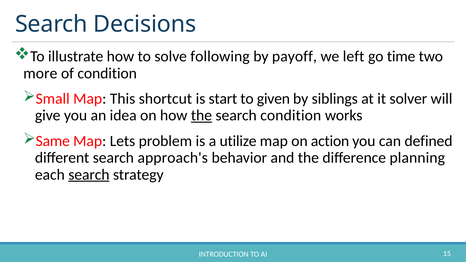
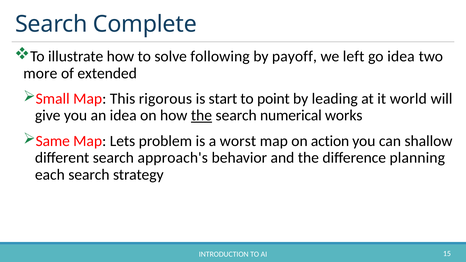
Decisions: Decisions -> Complete (145, 24)
go time: time -> idea (401, 56)
of condition: condition -> extended (107, 73)
shortcut: shortcut -> rigorous (165, 99)
given: given -> point (273, 99)
siblings: siblings -> leading (335, 99)
solver: solver -> world (408, 99)
search condition: condition -> numerical (291, 116)
utilize: utilize -> worst (238, 141)
defined: defined -> shallow (428, 141)
search underline: present -> none (89, 175)
